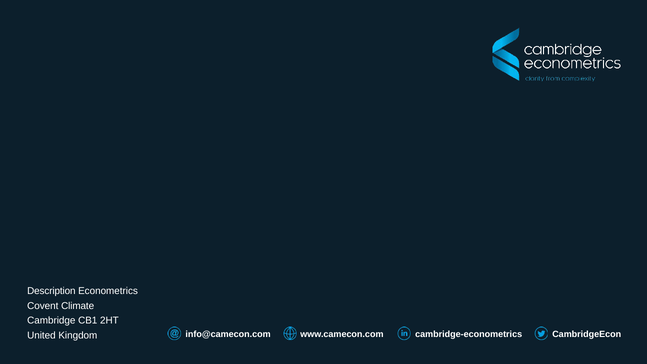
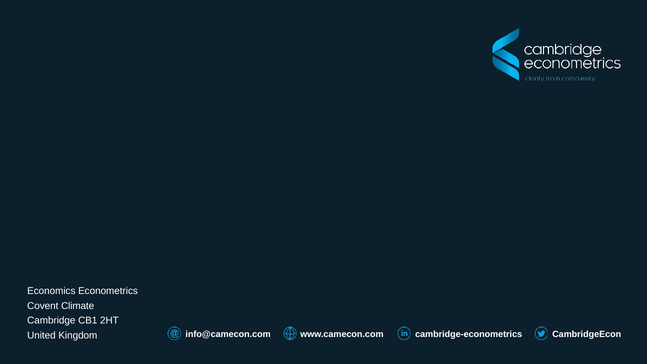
Description: Description -> Economics (51, 291)
